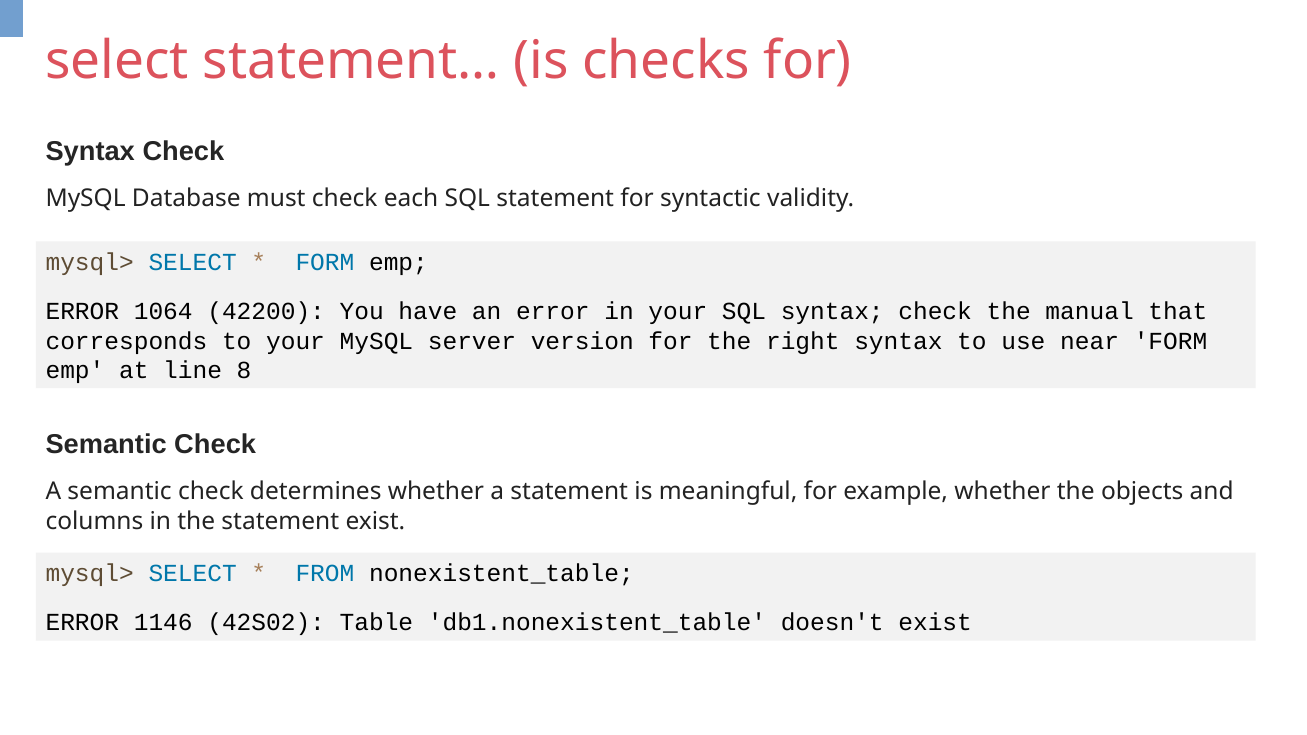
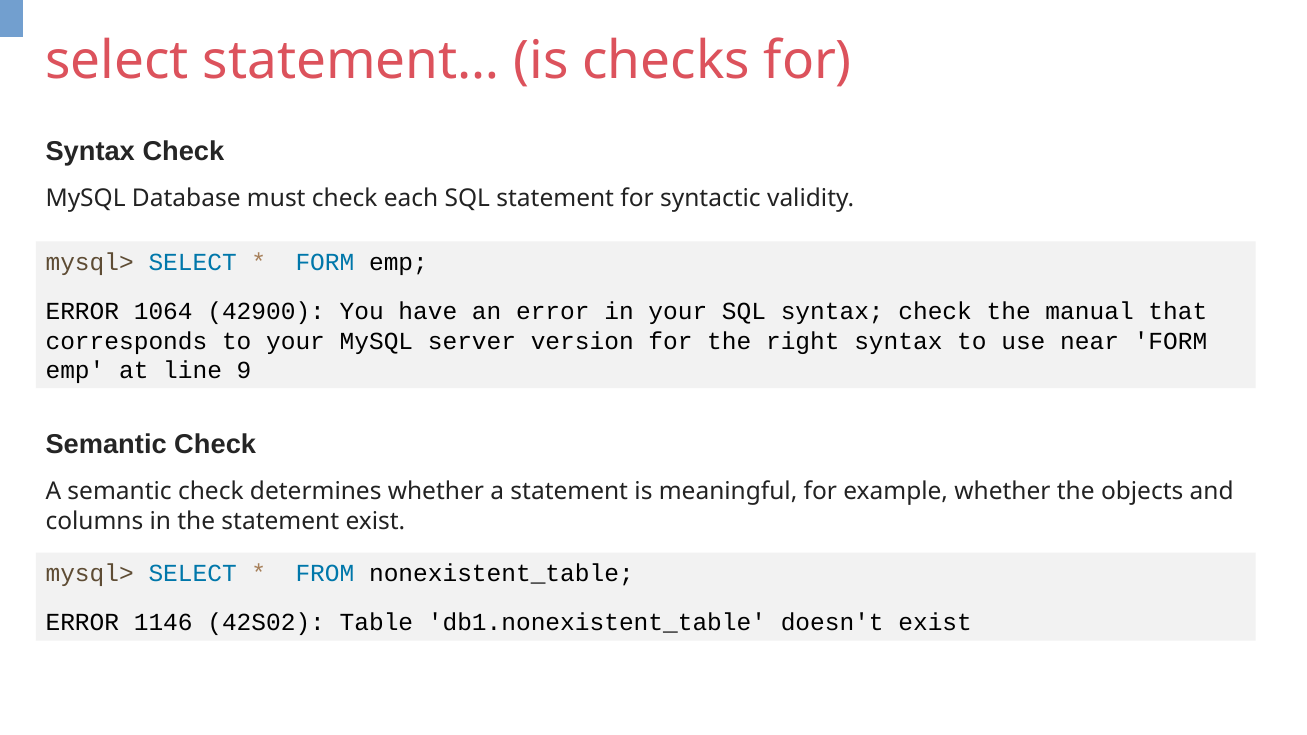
42200: 42200 -> 42900 (266, 312)
8: 8 -> 9 (244, 371)
